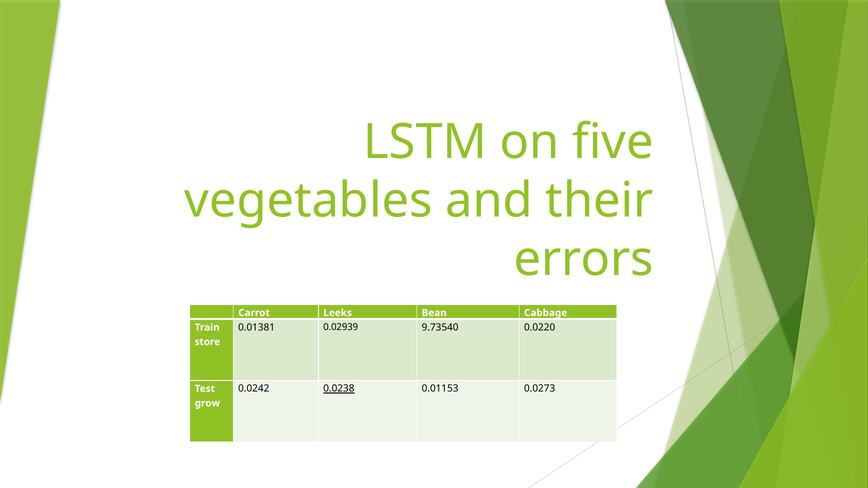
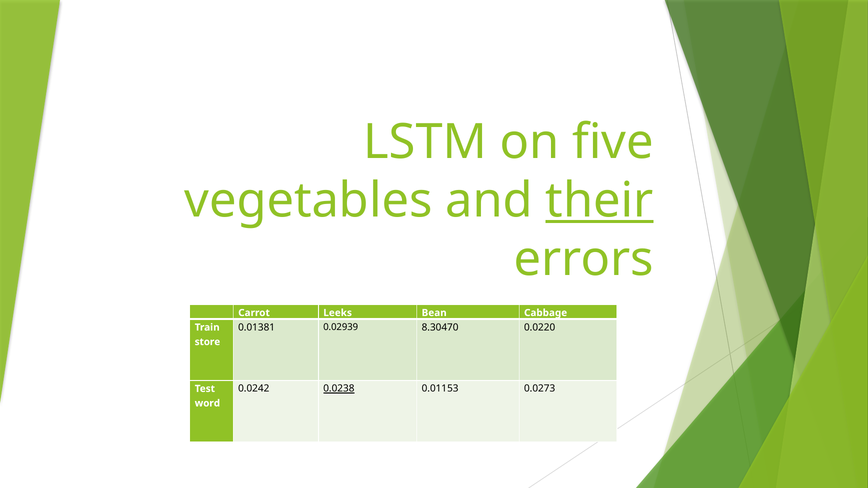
their underline: none -> present (599, 201)
9.73540: 9.73540 -> 8.30470 (440, 327)
grow: grow -> word (207, 403)
